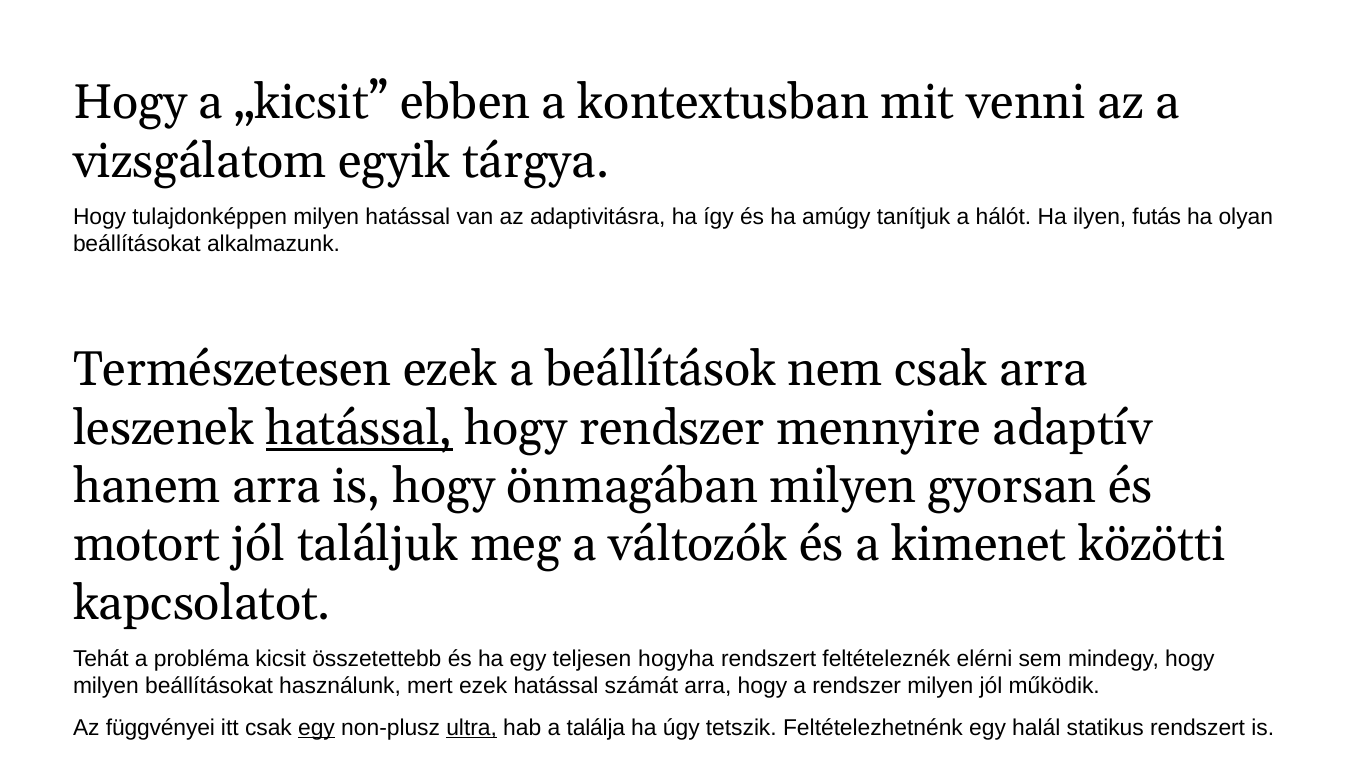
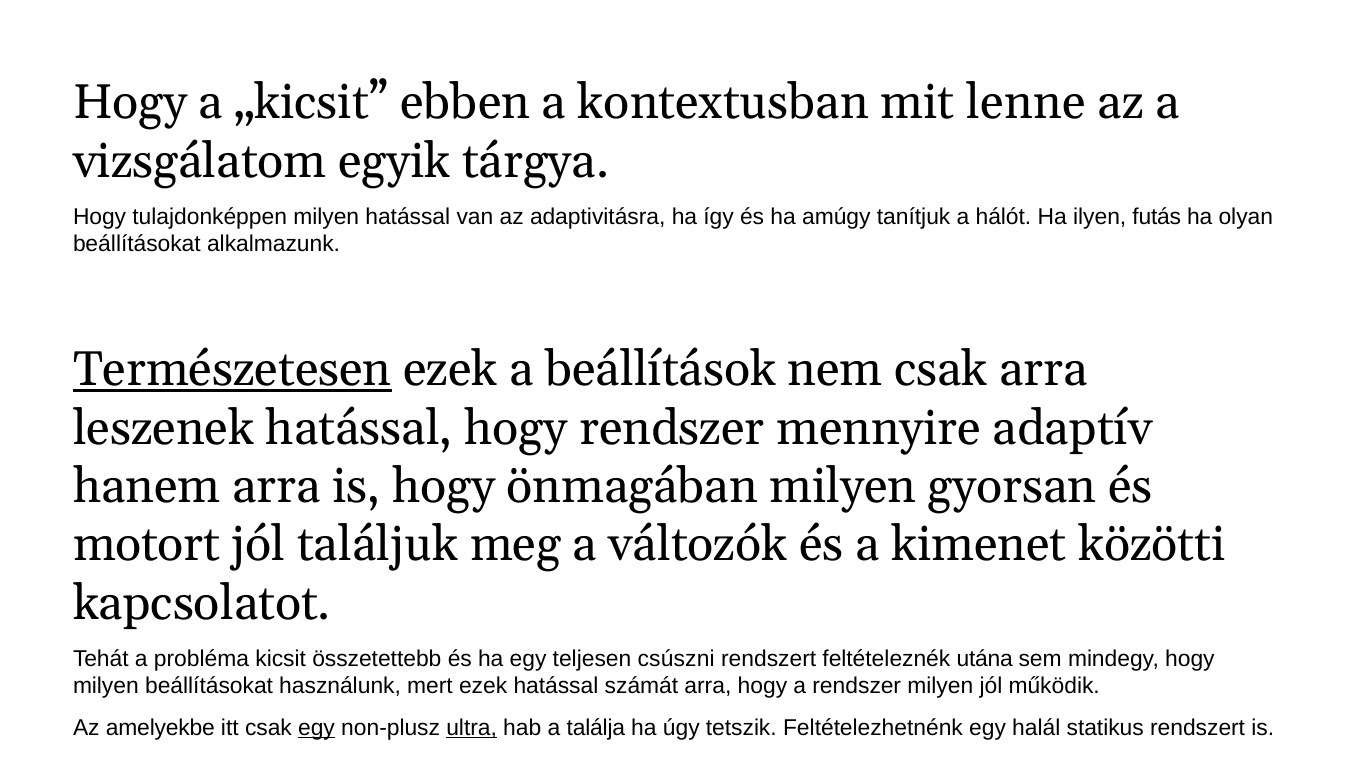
venni: venni -> lenne (1026, 103)
Természetesen underline: none -> present (232, 370)
hatással underline: present -> none (359, 428)
hogyha: hogyha -> csúszni (676, 658)
elérni: elérni -> utána (985, 658)
függvényei: függvényei -> amelyekbe (160, 727)
